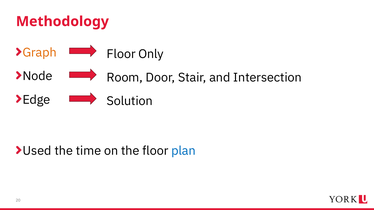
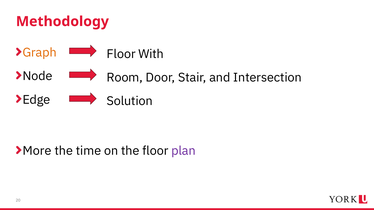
Only: Only -> With (151, 54)
Used: Used -> More (37, 151)
plan colour: blue -> purple (183, 151)
